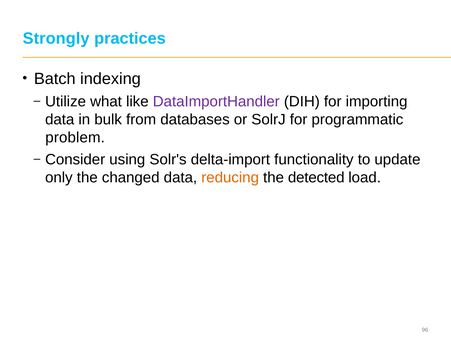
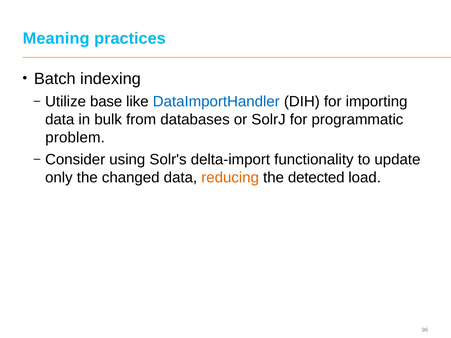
Strongly: Strongly -> Meaning (56, 39)
what: what -> base (106, 102)
DataImportHandler colour: purple -> blue (216, 102)
